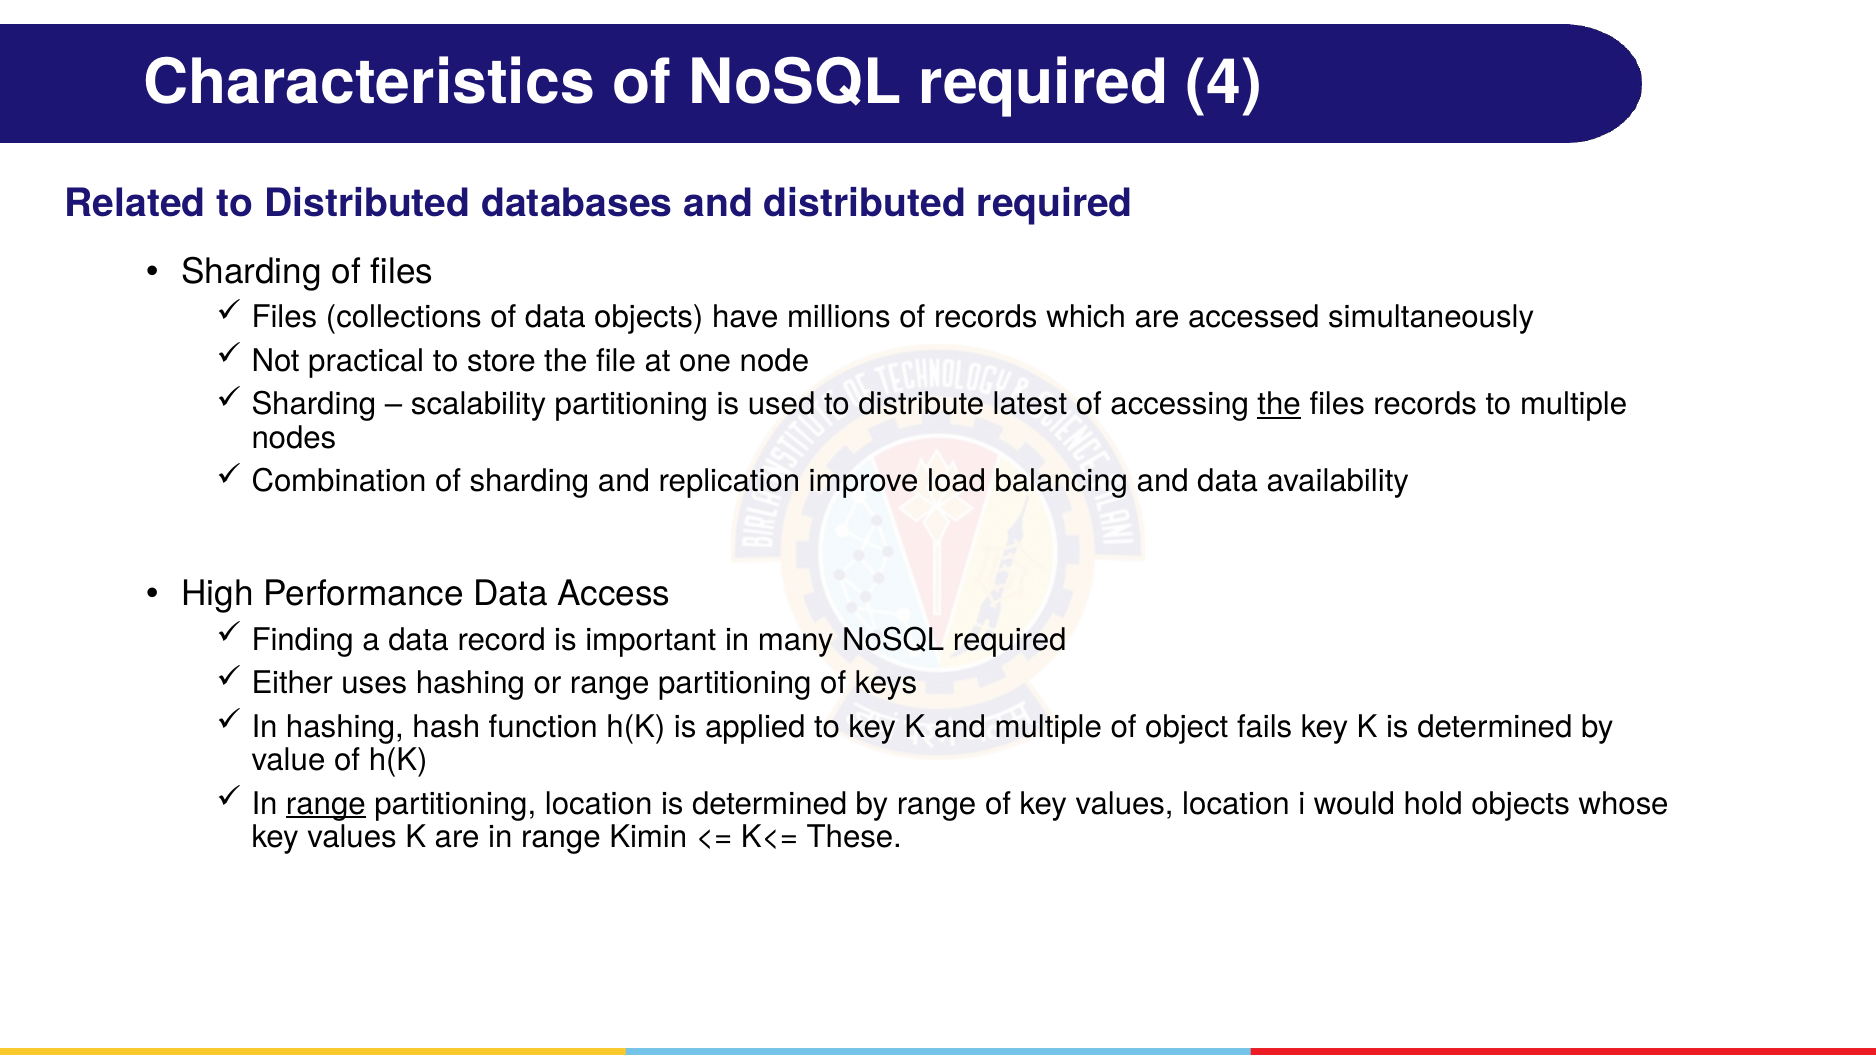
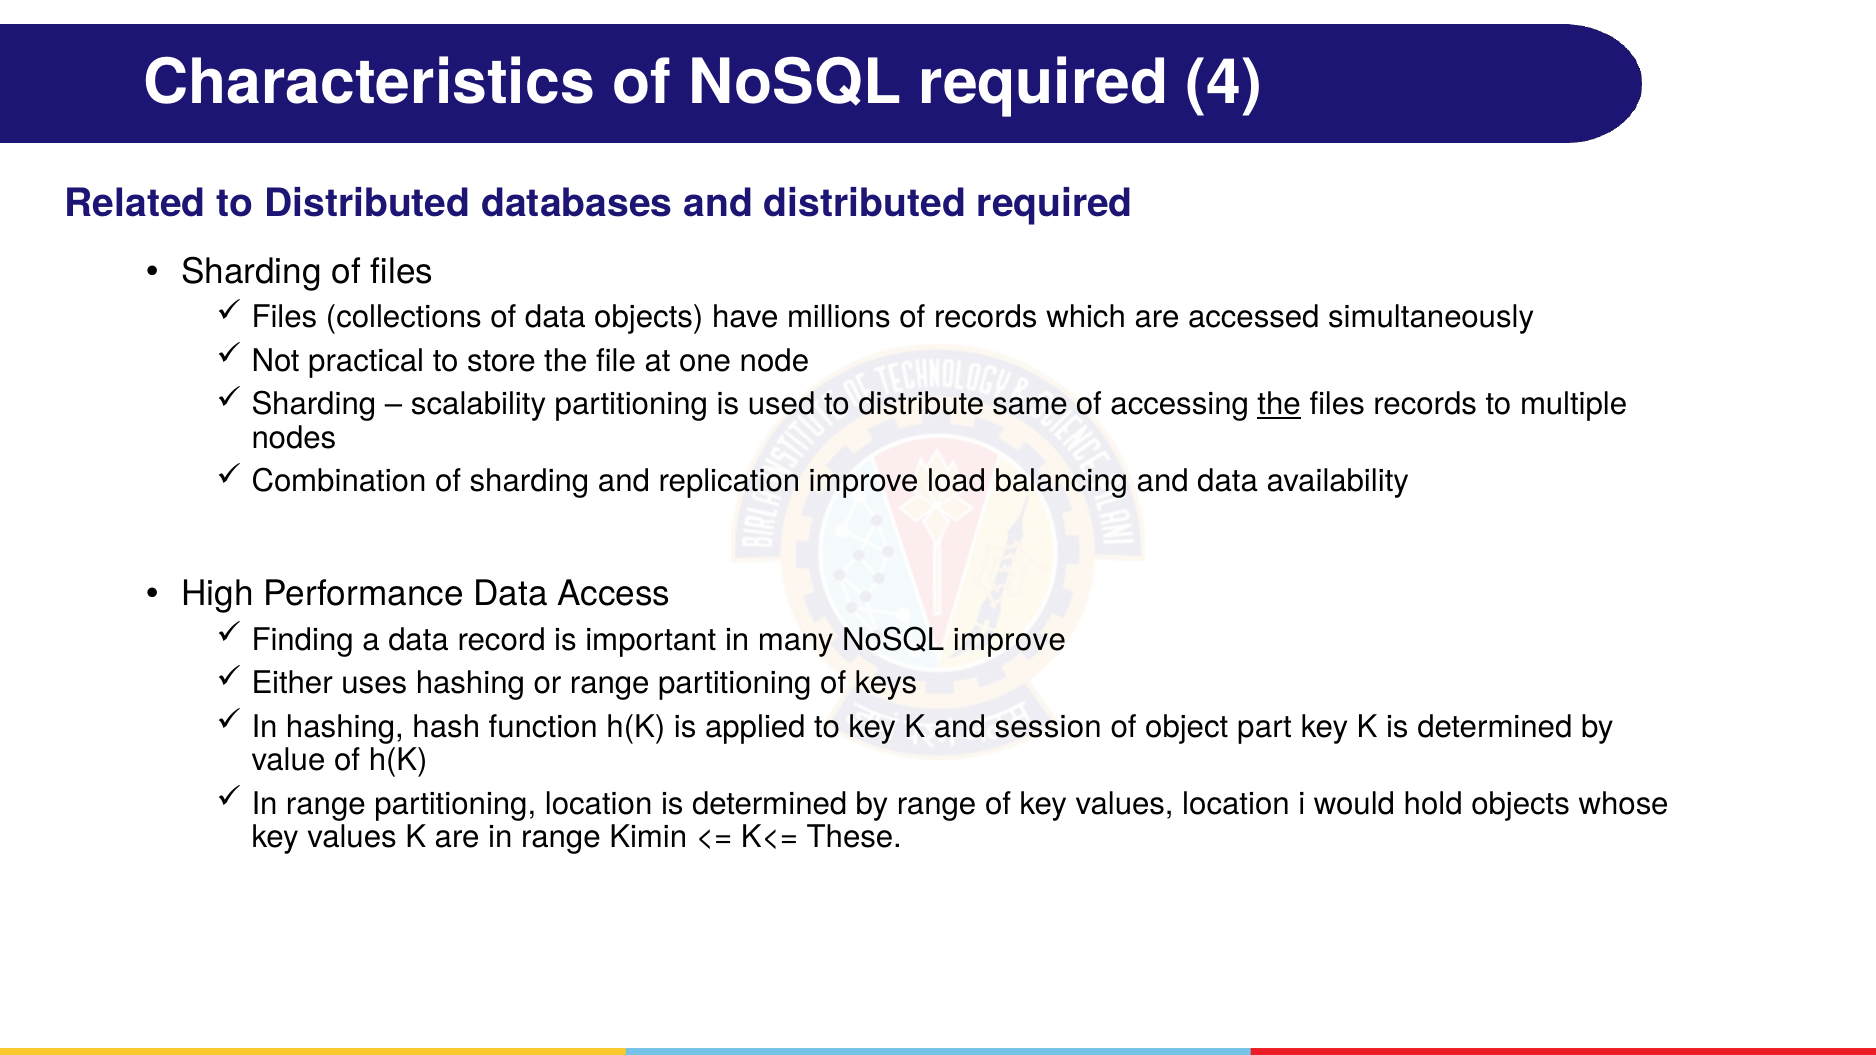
latest: latest -> same (1030, 405)
many NoSQL required: required -> improve (1009, 640)
and multiple: multiple -> session (1048, 727)
fails: fails -> part (1265, 727)
range underline: present -> none (326, 804)
